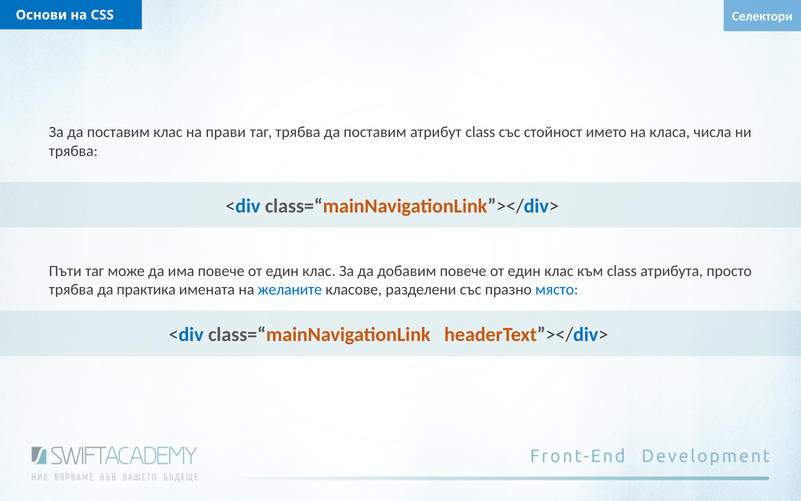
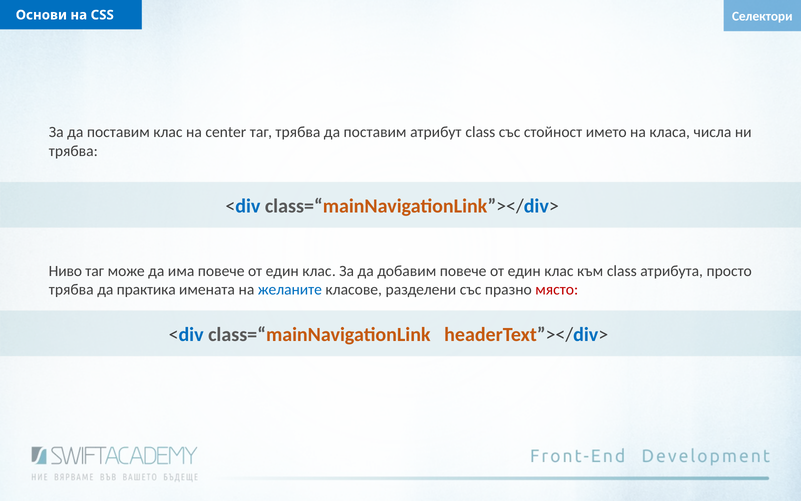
прави: прави -> center (226, 132)
Пъти: Пъти -> Ниво (65, 271)
място colour: blue -> red (557, 290)
